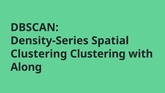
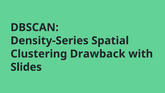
Clustering Clustering: Clustering -> Drawback (98, 54)
Along: Along -> Slides (26, 67)
